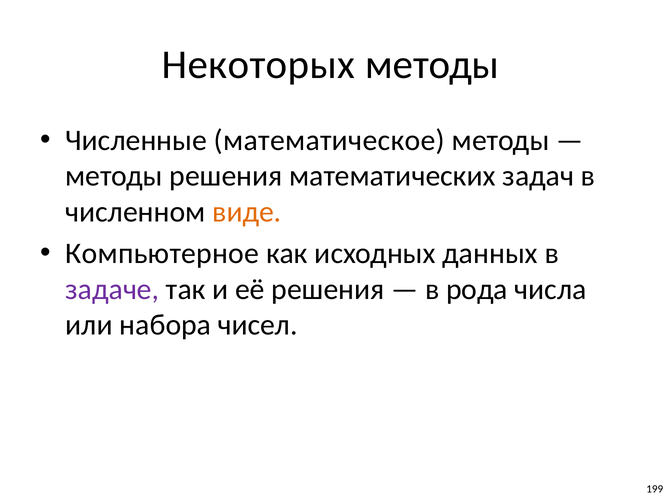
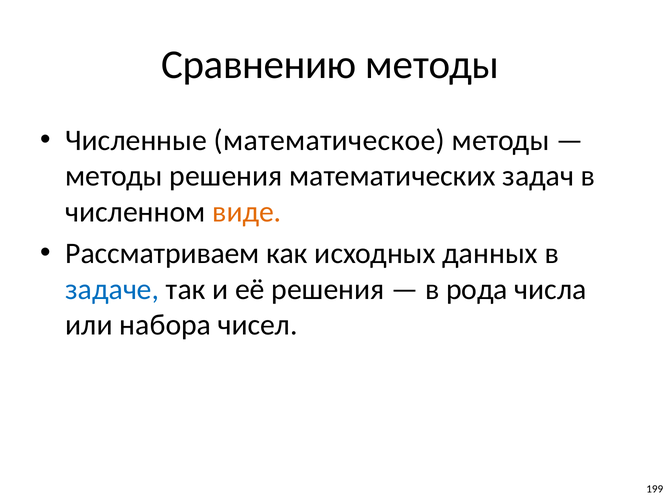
Некоторых: Некоторых -> Сравнению (259, 65)
Компьютерное: Компьютерное -> Рассматриваем (162, 254)
задаче colour: purple -> blue (112, 289)
